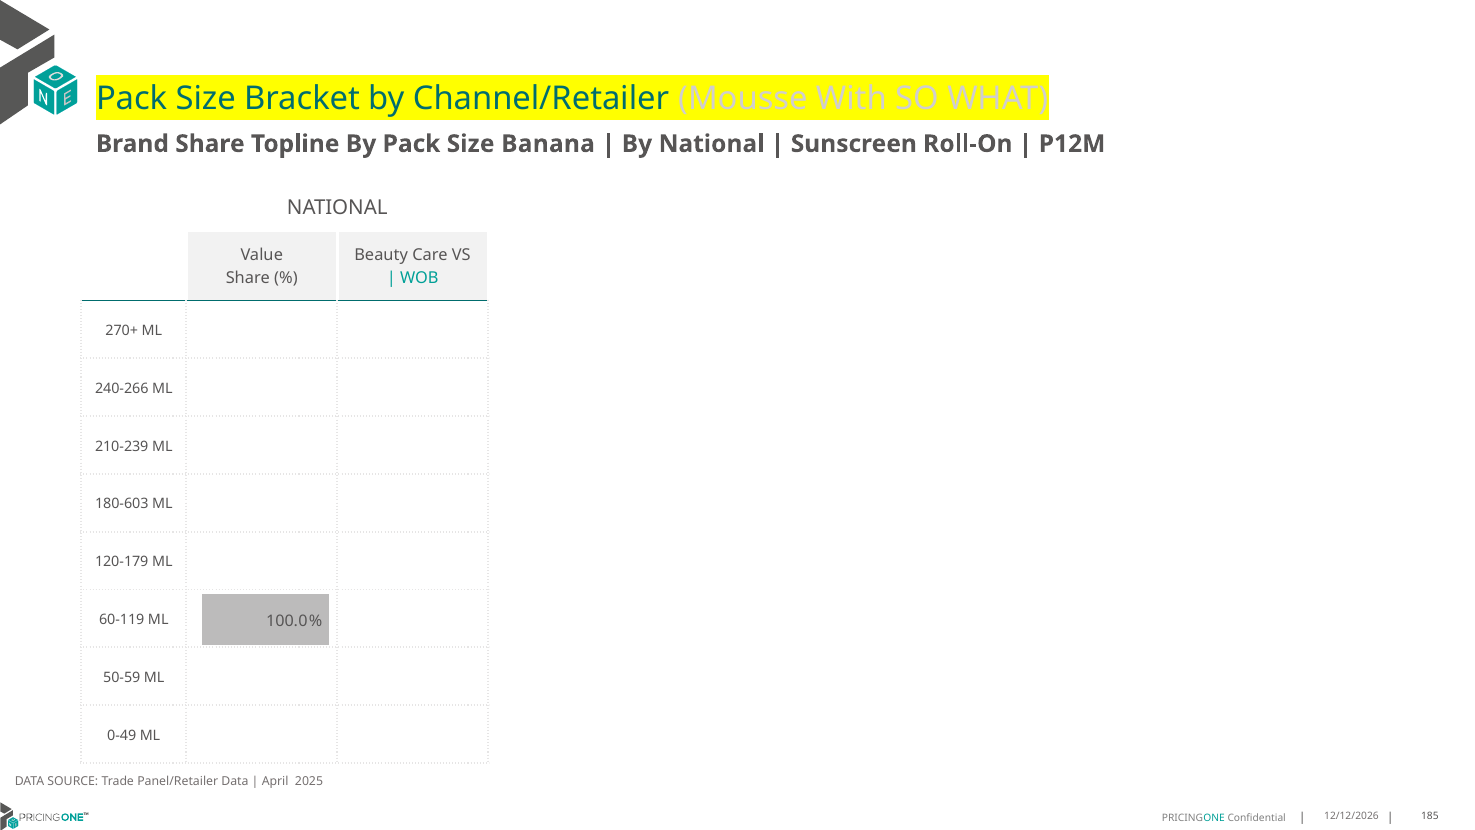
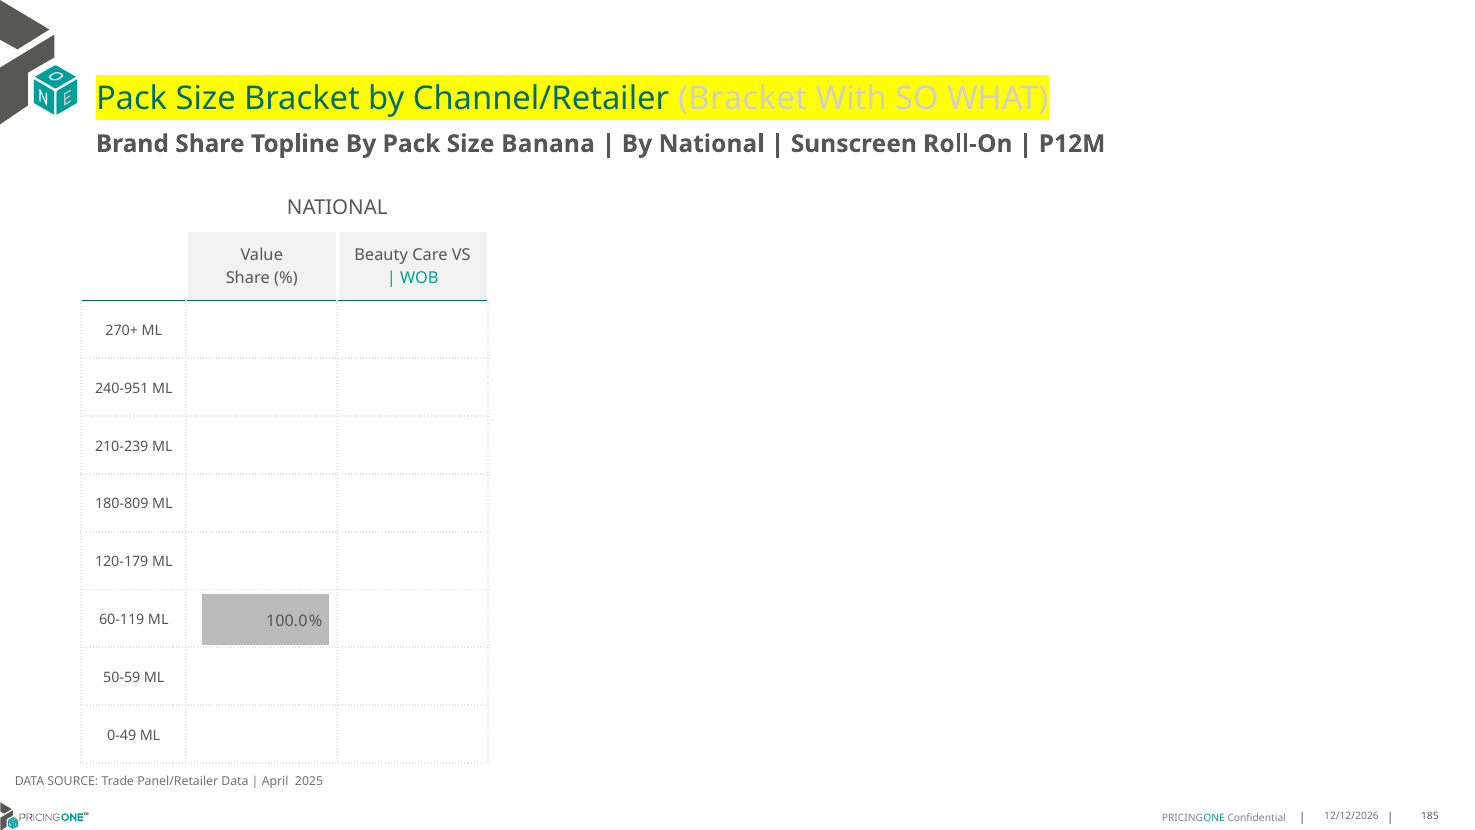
Channel/Retailer Mousse: Mousse -> Bracket (743, 99)
240-266: 240-266 -> 240-951 (122, 388)
180-603: 180-603 -> 180-809 (122, 504)
